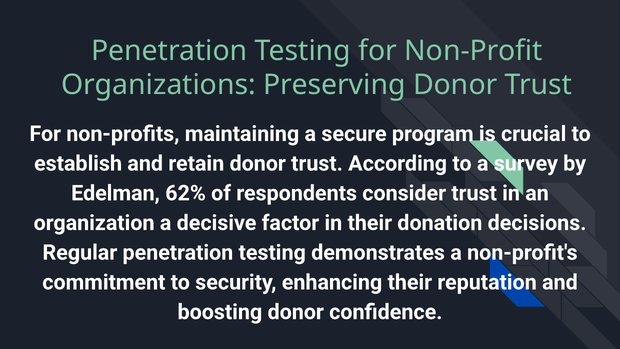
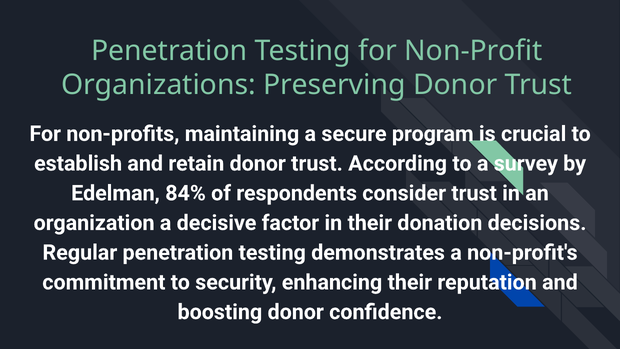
62%: 62% -> 84% (186, 193)
